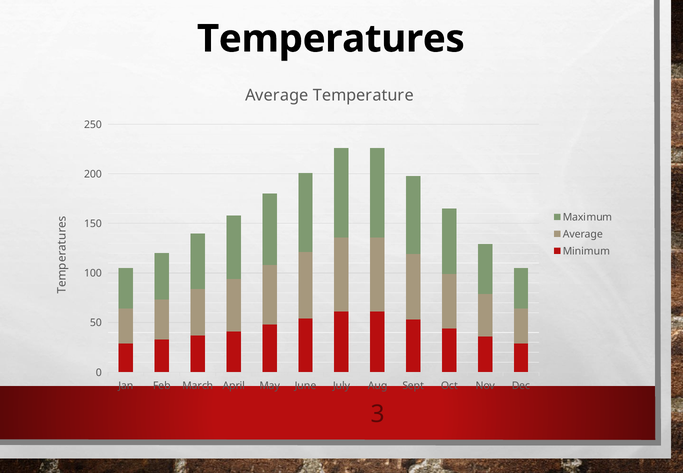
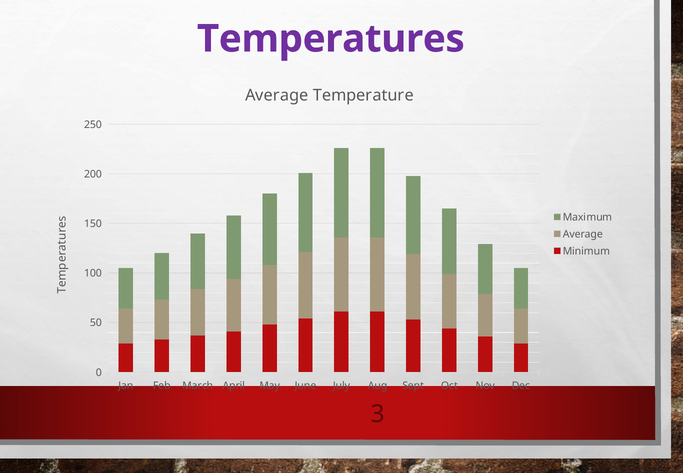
Temperatures colour: black -> purple (331, 39)
